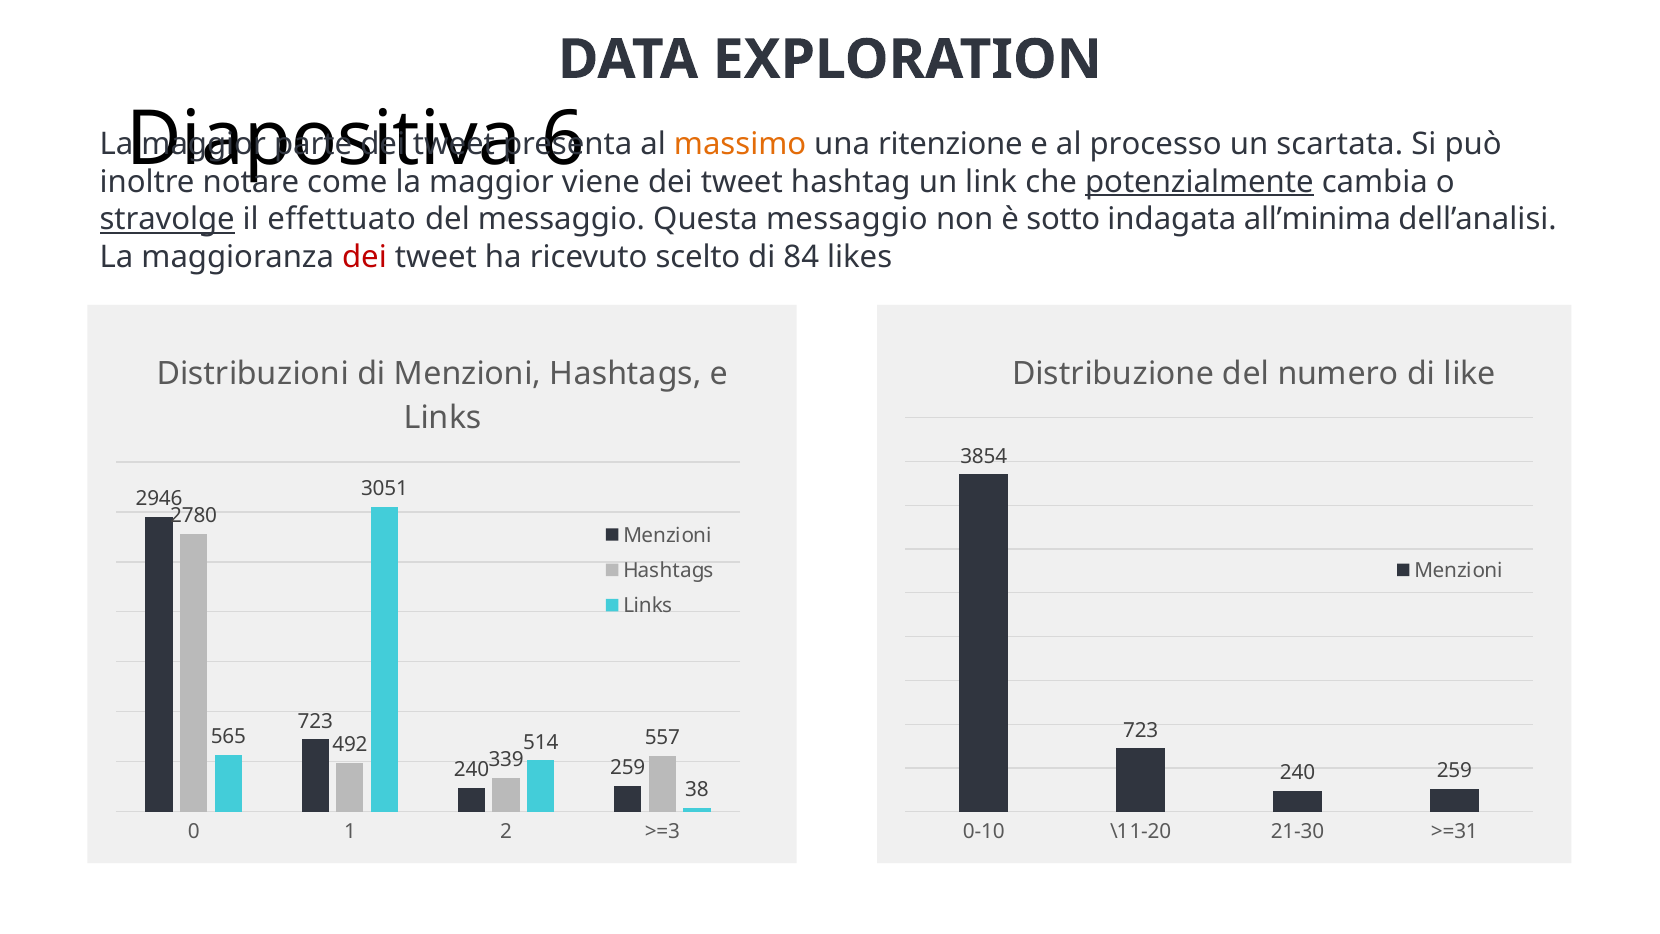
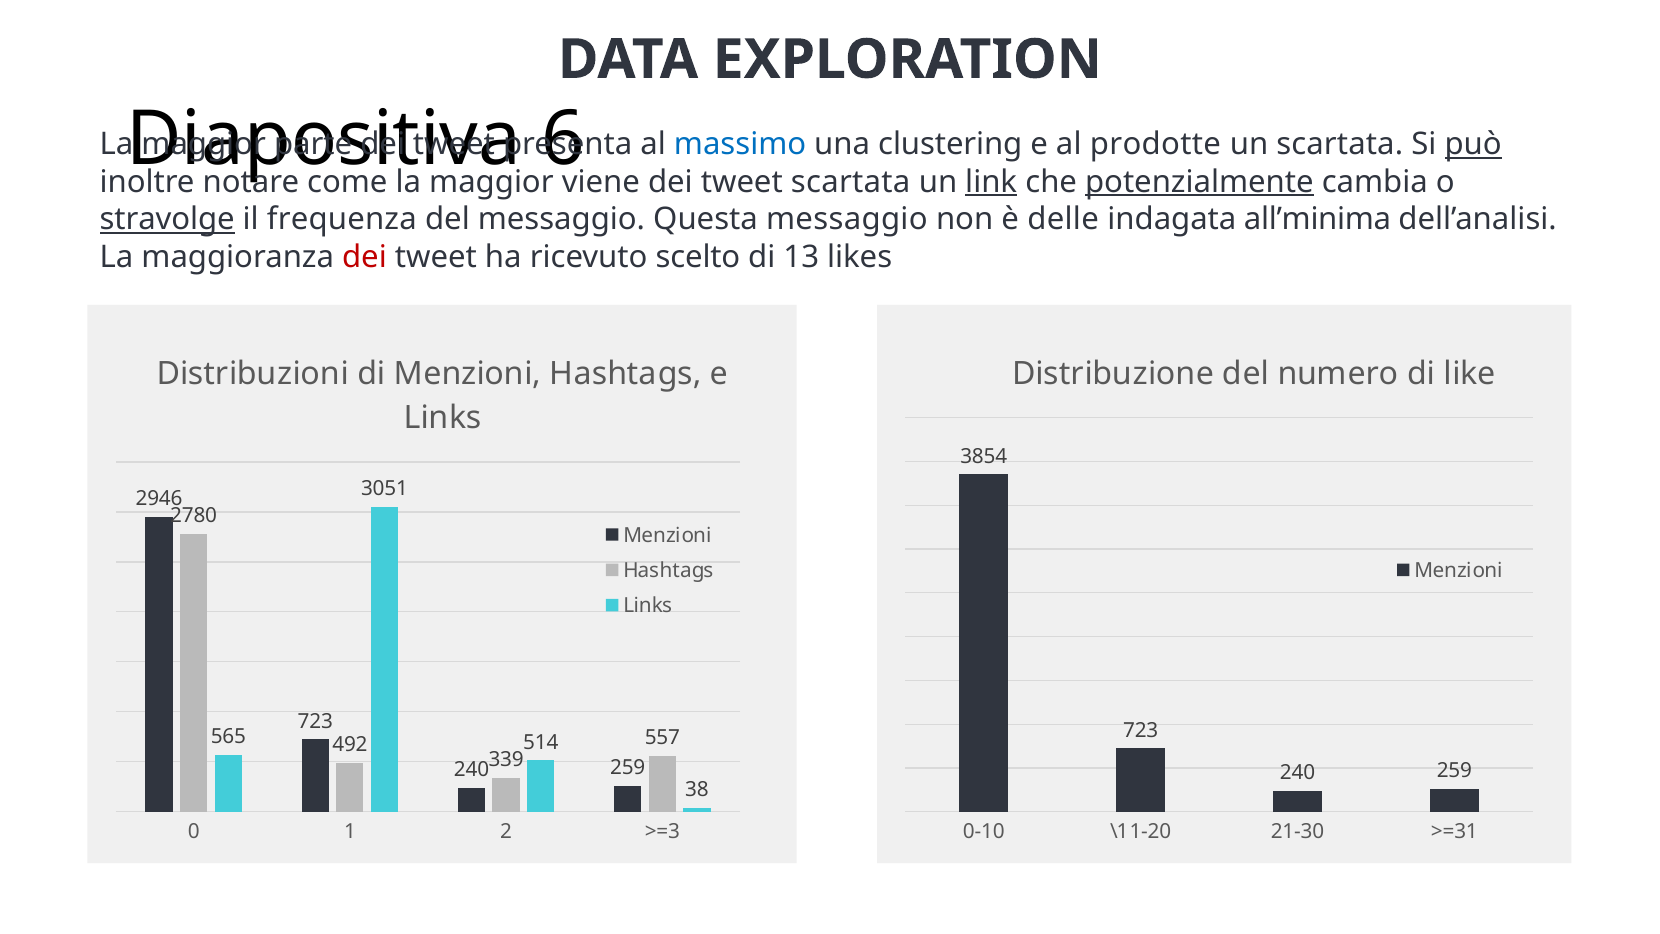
massimo colour: orange -> blue (740, 145)
ritenzione: ritenzione -> clustering (950, 145)
processo: processo -> prodotte (1155, 145)
può underline: none -> present (1473, 145)
tweet hashtag: hashtag -> scartata (851, 182)
link underline: none -> present (991, 182)
effettuato: effettuato -> frequenza (342, 219)
sotto: sotto -> delle (1063, 219)
84: 84 -> 13 (801, 257)
